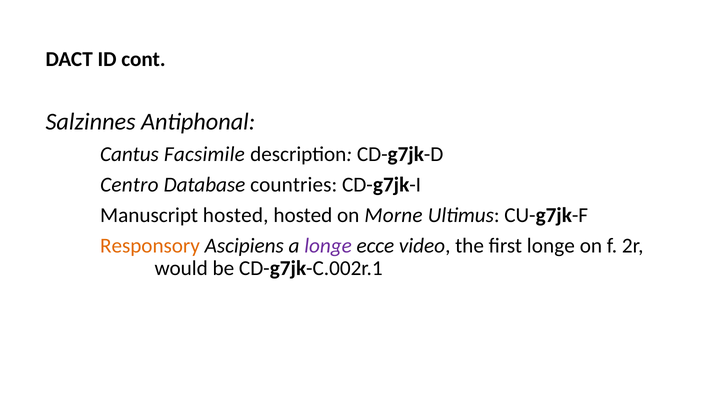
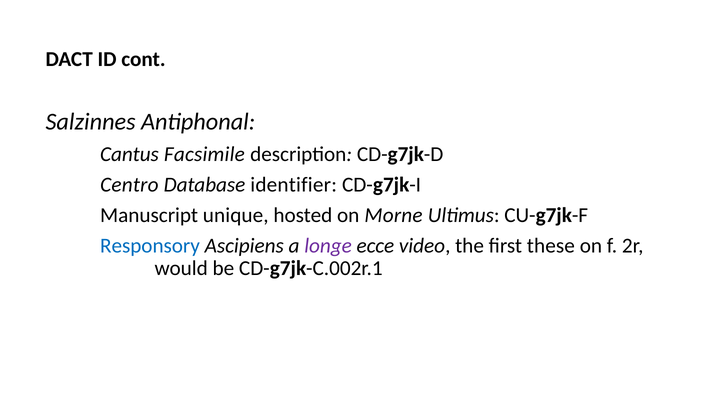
countries: countries -> identifier (294, 185)
Manuscript hosted: hosted -> unique (236, 215)
Responsory colour: orange -> blue (150, 246)
first longe: longe -> these (551, 246)
